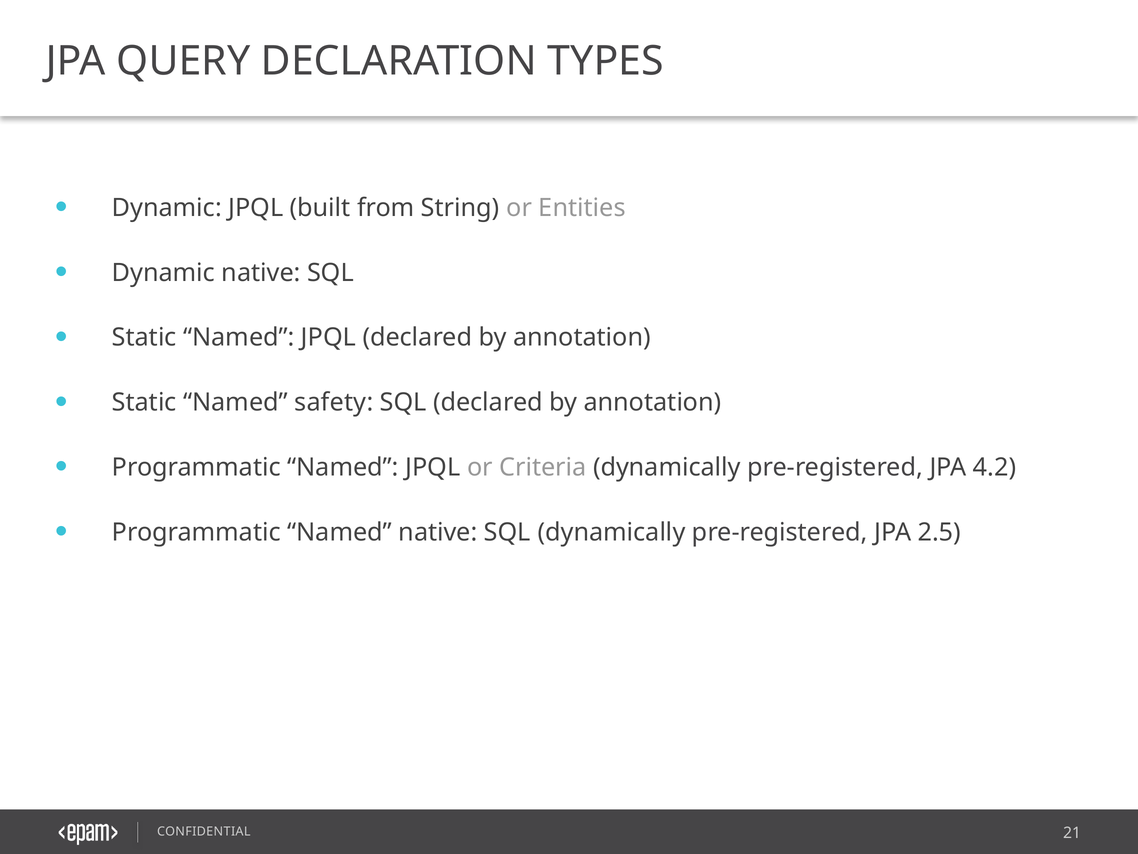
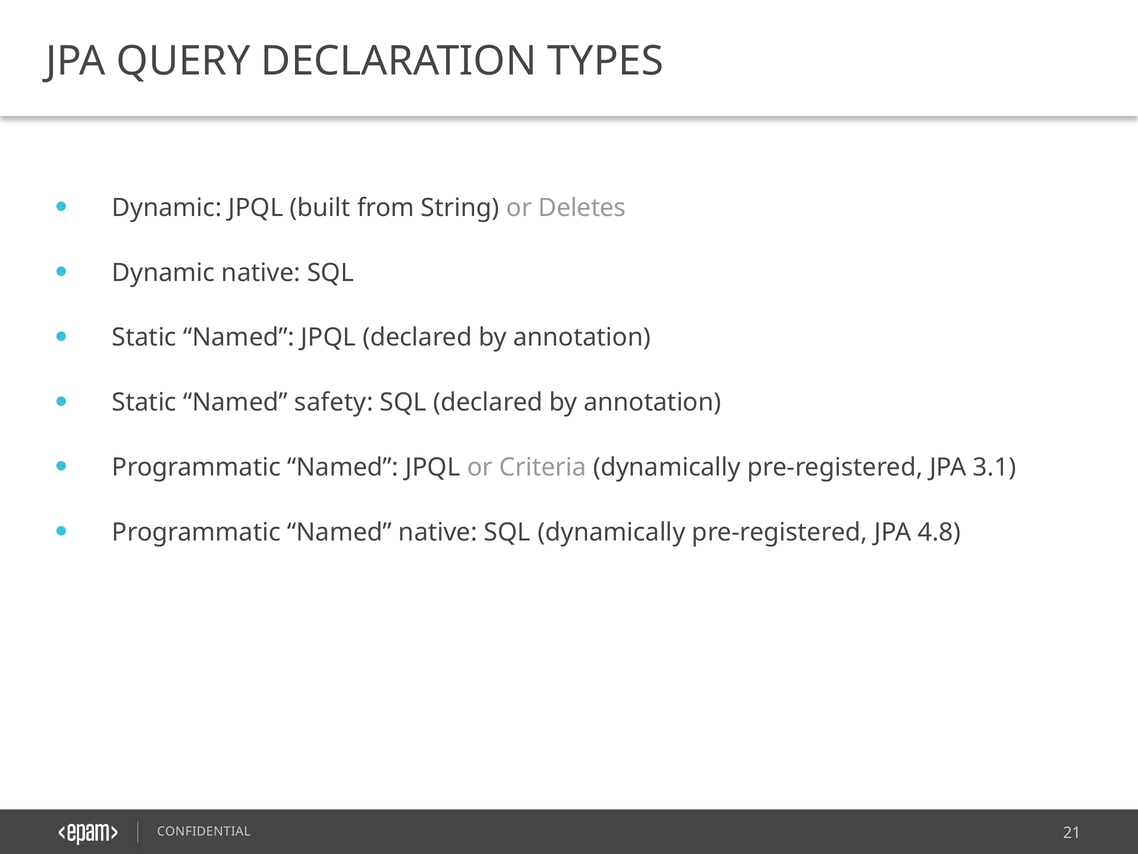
Entities: Entities -> Deletes (582, 208)
4.2: 4.2 -> 3.1 (995, 467)
2.5: 2.5 -> 4.8 (939, 532)
